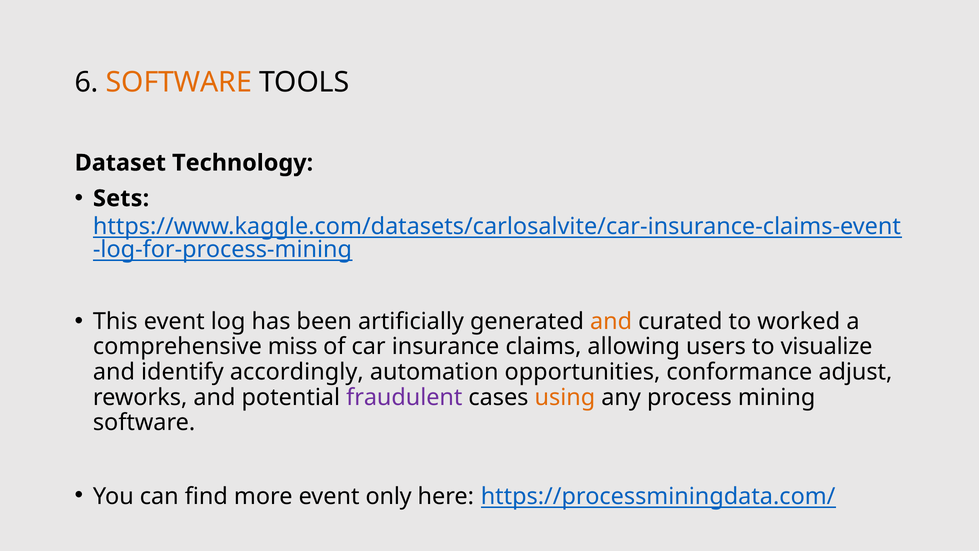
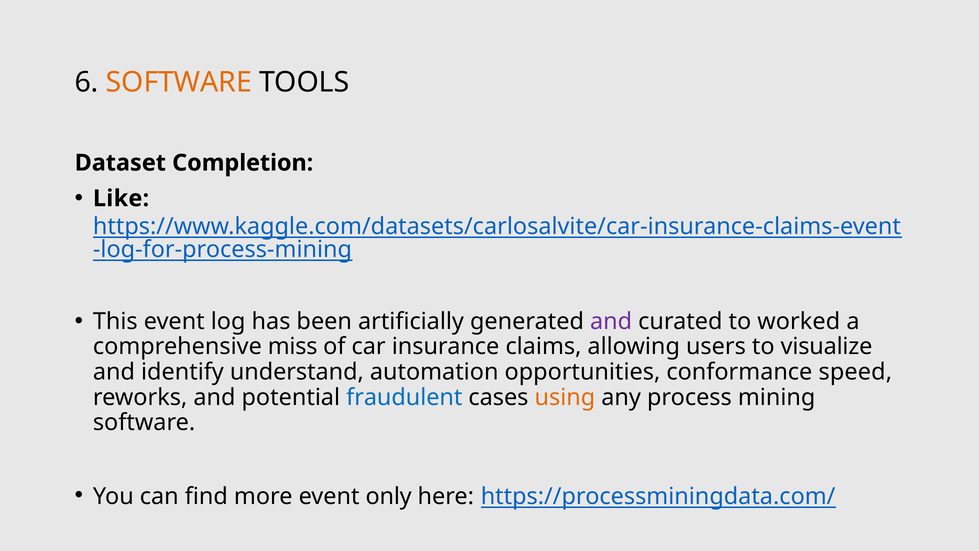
Technology: Technology -> Completion (243, 163)
Sets: Sets -> Like (121, 198)
and colour: orange -> purple (611, 321)
accordingly: accordingly -> understand (297, 372)
adjust: adjust -> speed (855, 372)
fraudulent colour: purple -> blue (404, 397)
